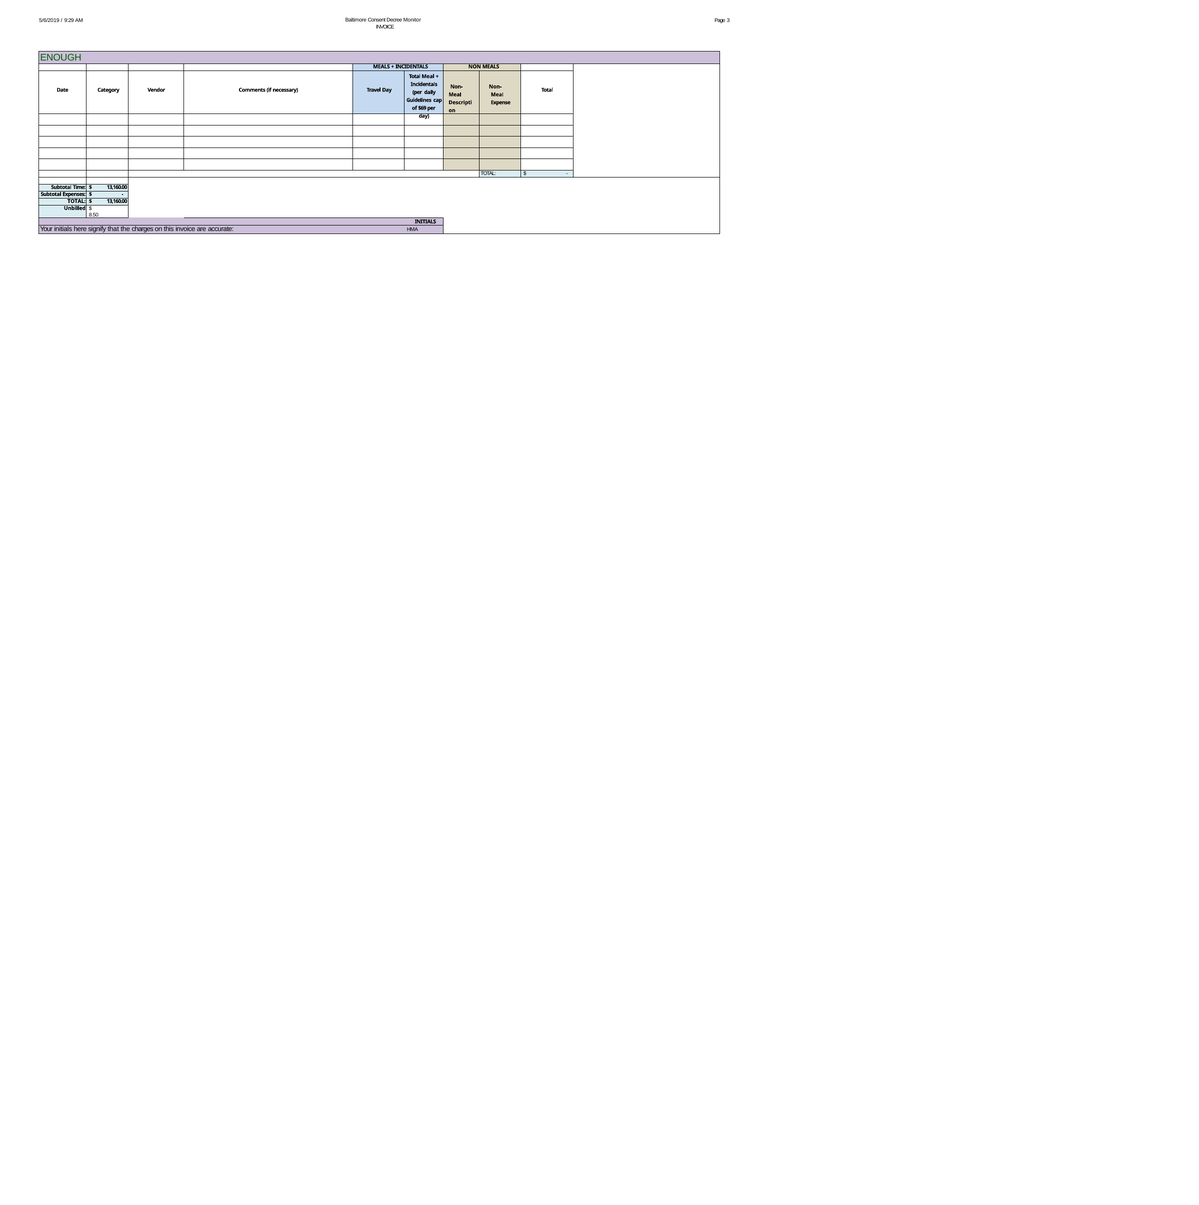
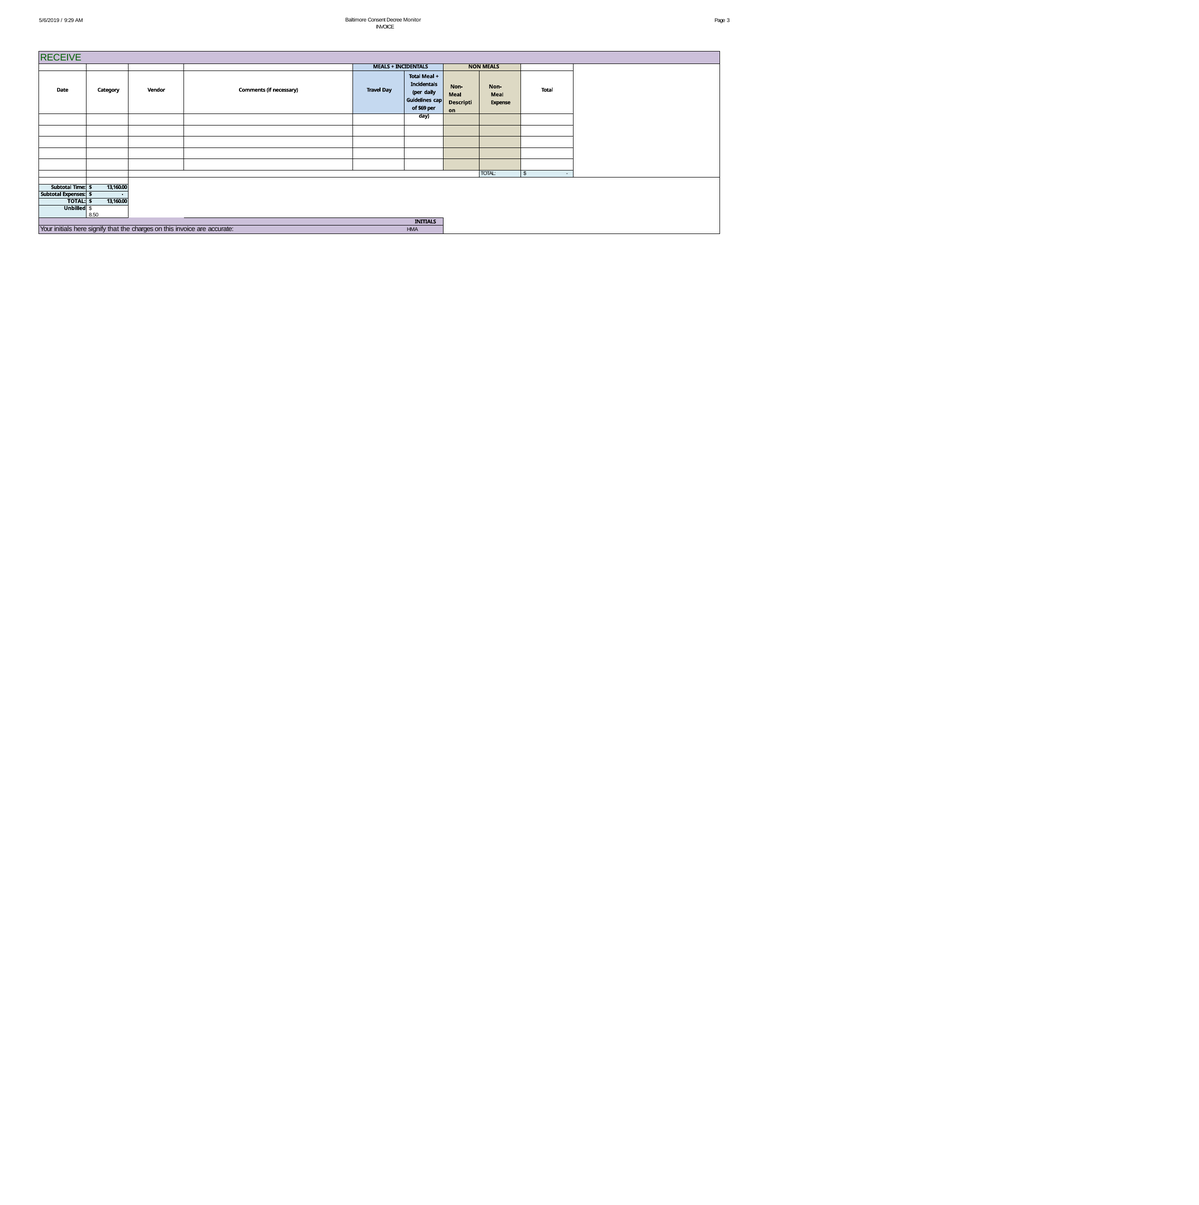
ENOUGH: ENOUGH -> RECEIVE (61, 58)
